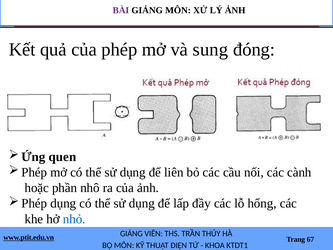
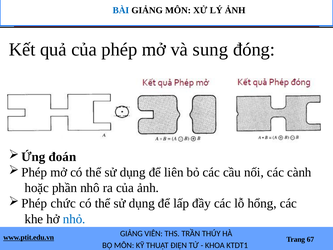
BÀI colour: purple -> blue (121, 10)
quen: quen -> đoán (62, 157)
dụng: dụng -> chức (63, 203)
